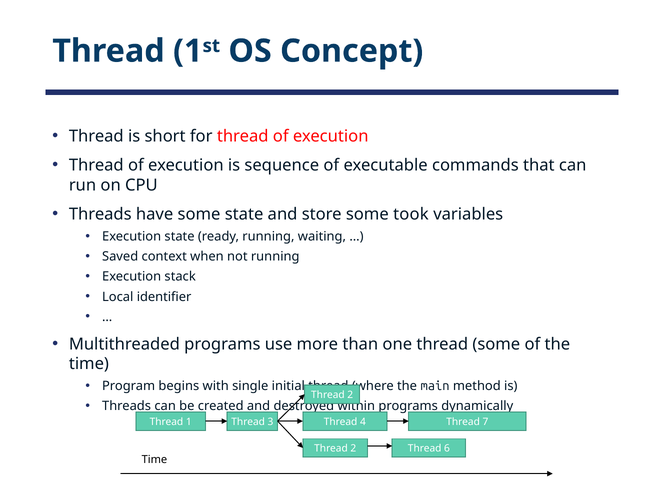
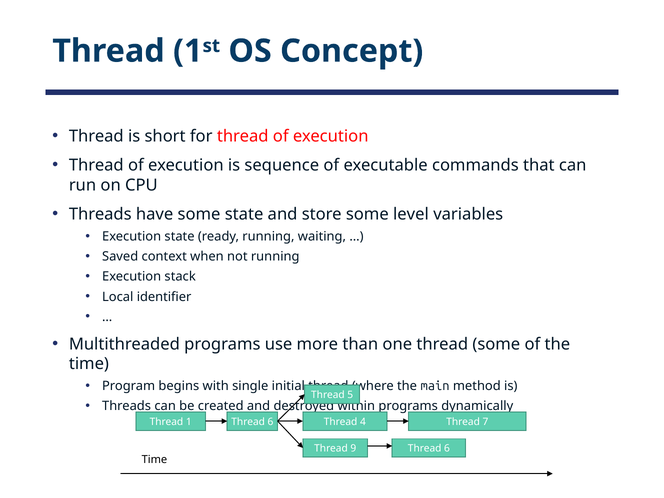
took: took -> level (411, 214)
2: 2 -> 5 (350, 395)
1 Thread 3: 3 -> 6 (271, 422)
2: 2 -> 9 (353, 449)
